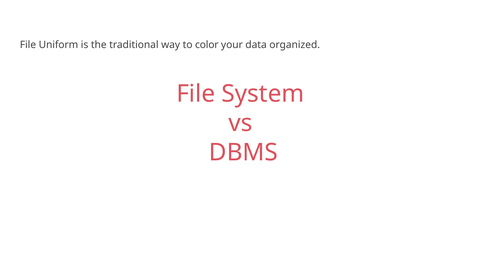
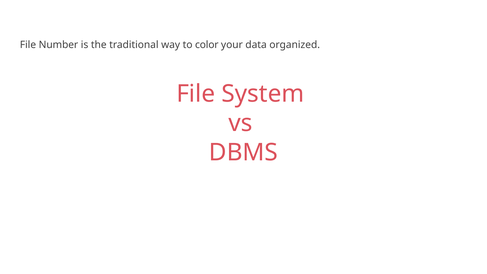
Uniform: Uniform -> Number (58, 45)
